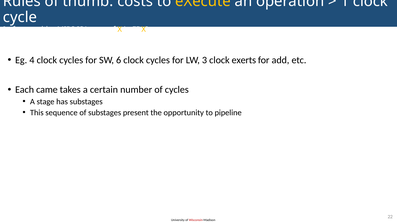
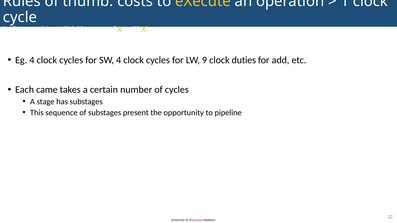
SW 6: 6 -> 4 (119, 60)
3: 3 -> 9 (204, 60)
exerts: exerts -> duties (244, 60)
